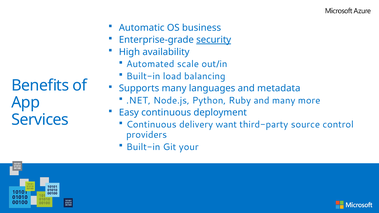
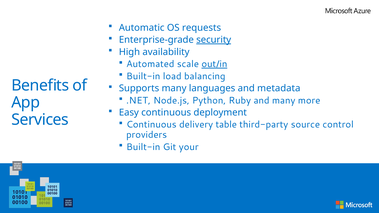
business: business -> requests (202, 28)
out/in underline: none -> present (214, 64)
want: want -> table (226, 125)
